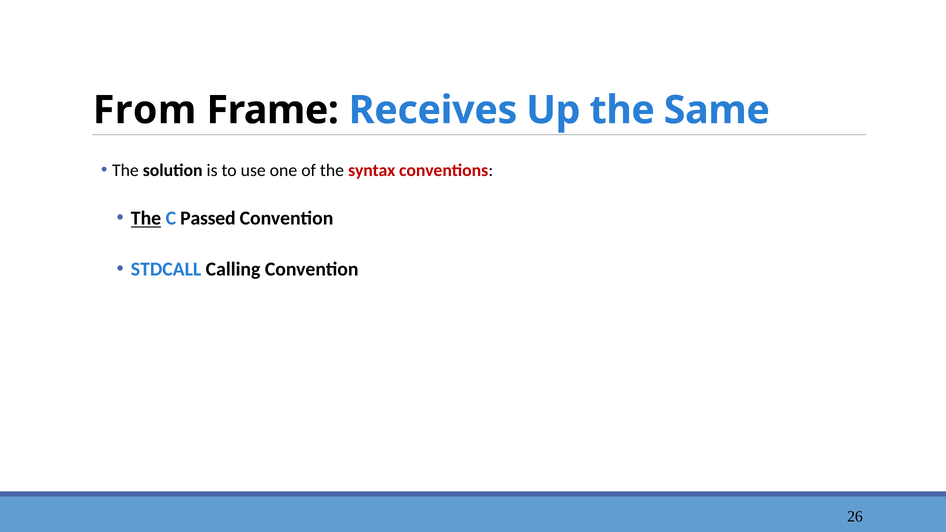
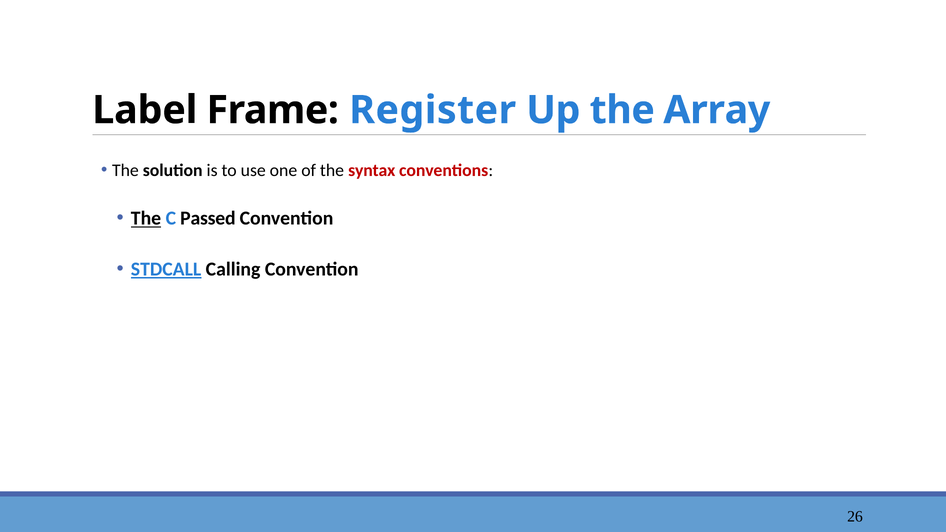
From: From -> Label (145, 110)
Receives: Receives -> Register (433, 110)
Same: Same -> Array (717, 110)
STDCALL underline: none -> present (166, 269)
